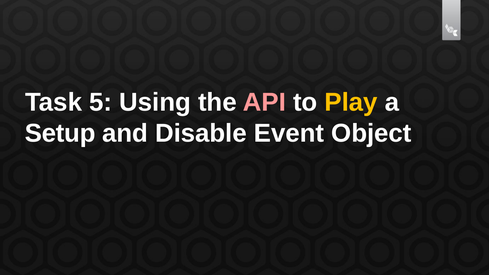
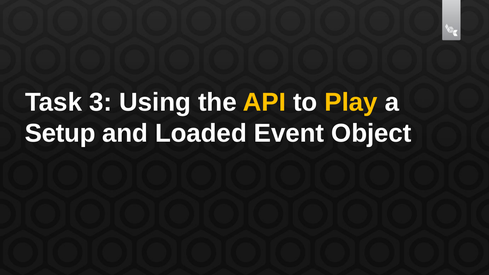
5: 5 -> 3 (101, 102)
API colour: pink -> yellow (264, 102)
Disable: Disable -> Loaded (201, 133)
